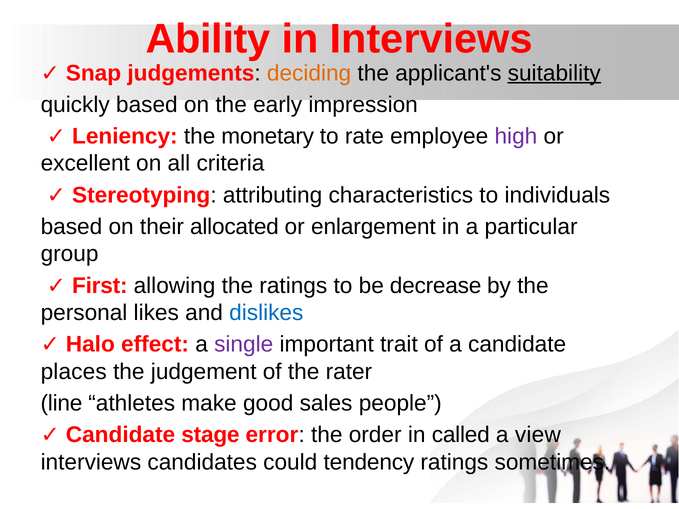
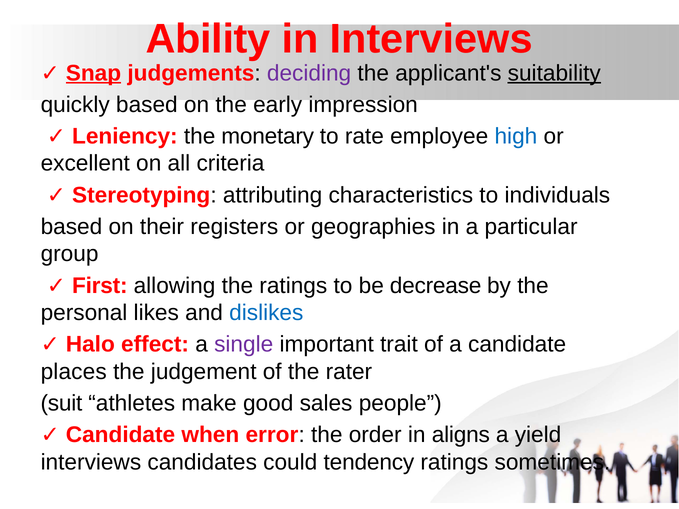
Snap underline: none -> present (93, 73)
deciding colour: orange -> purple (309, 73)
high colour: purple -> blue (516, 136)
allocated: allocated -> registers (234, 227)
enlargement: enlargement -> geographies (373, 227)
line: line -> suit (61, 403)
stage: stage -> when (210, 435)
called: called -> aligns (461, 435)
view: view -> yield (538, 435)
